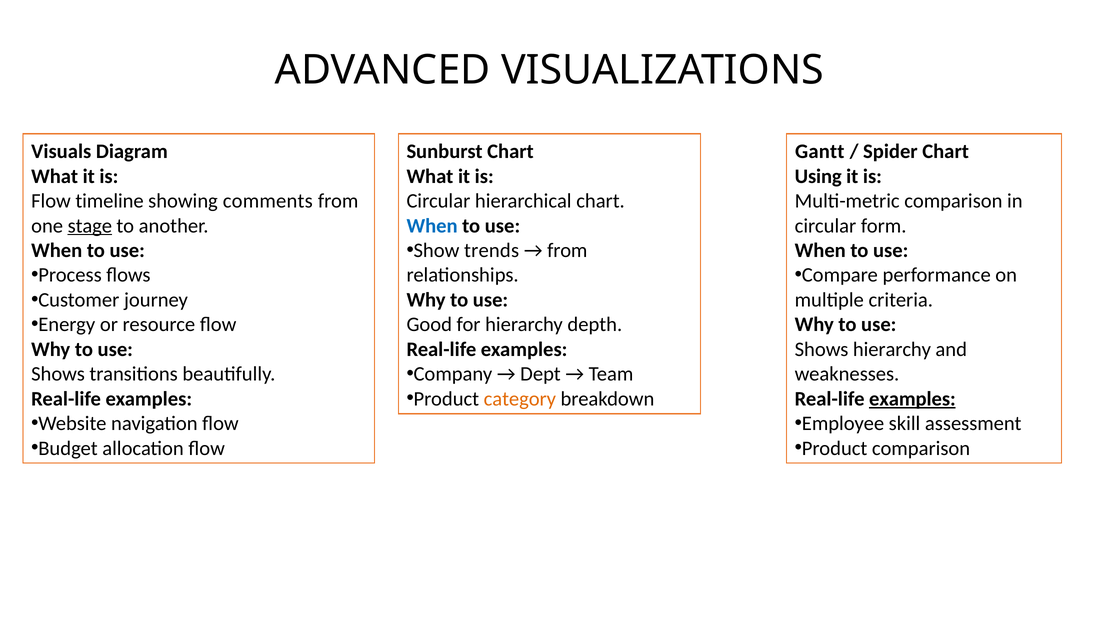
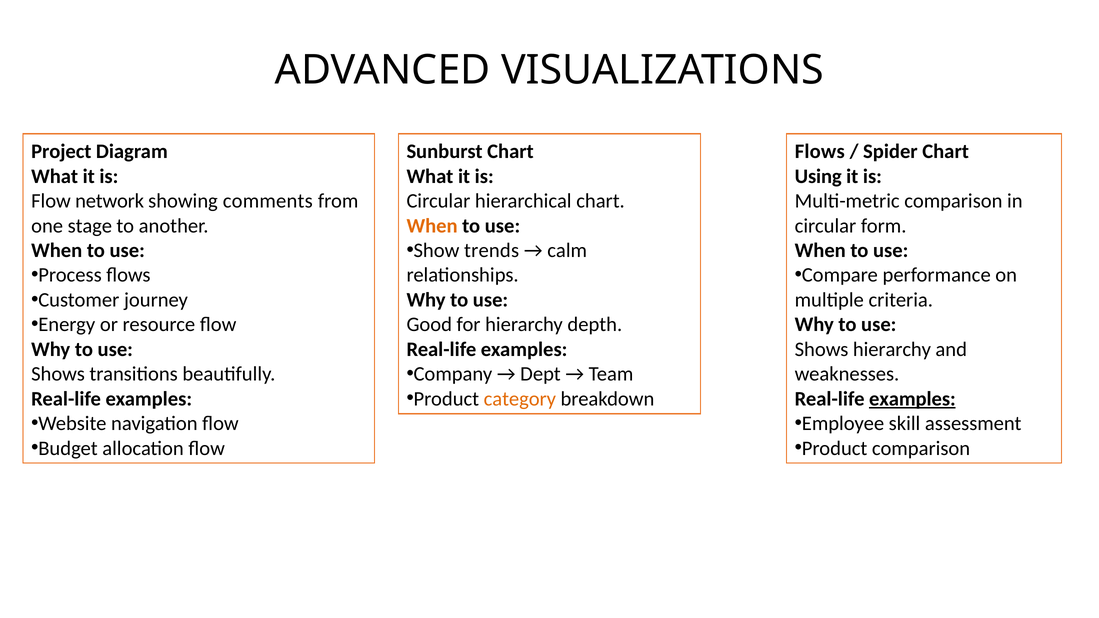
Visuals: Visuals -> Project (61, 152)
Gantt: Gantt -> Flows (820, 152)
timeline: timeline -> network (110, 201)
stage underline: present -> none (90, 226)
When colour: blue -> orange (432, 226)
from: from -> calm (567, 251)
